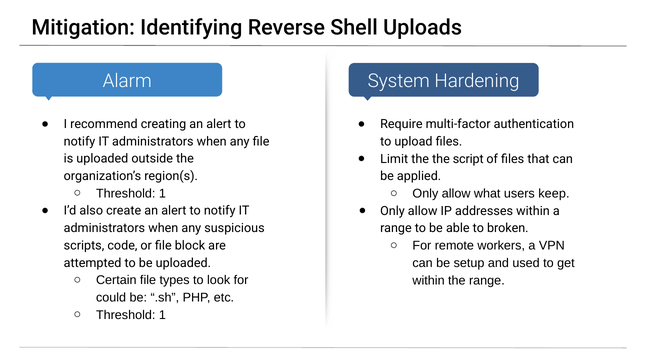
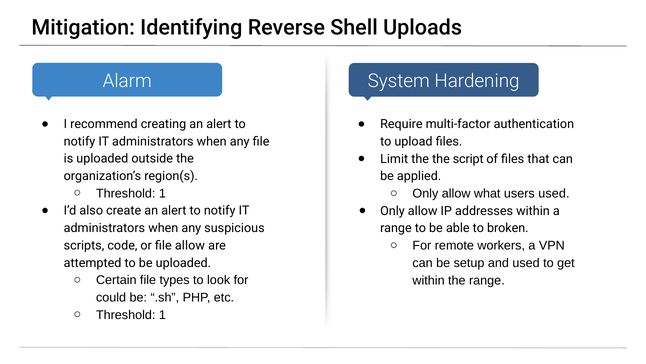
users keep: keep -> used (554, 193)
file block: block -> allow (190, 245)
